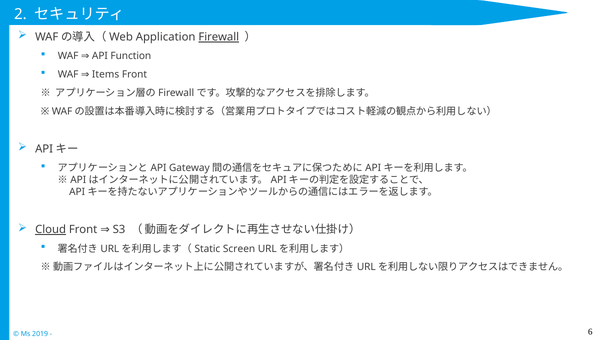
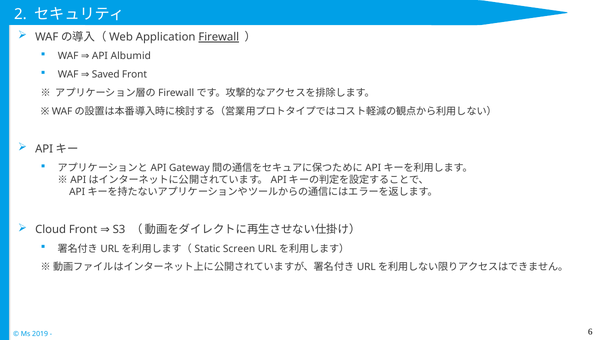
Function: Function -> Albumid (131, 56)
Items: Items -> Saved (106, 75)
Cloud underline: present -> none (51, 230)
